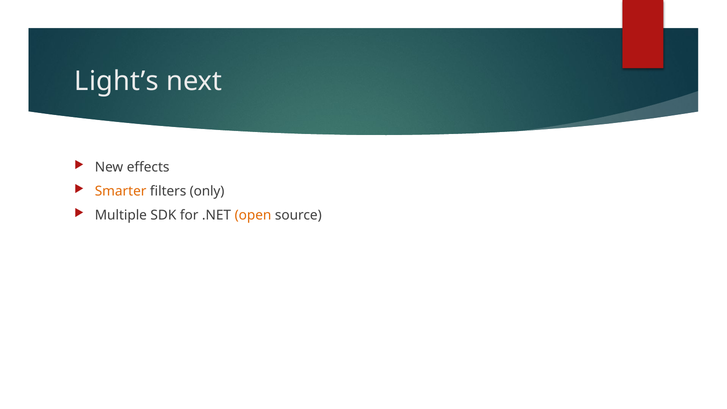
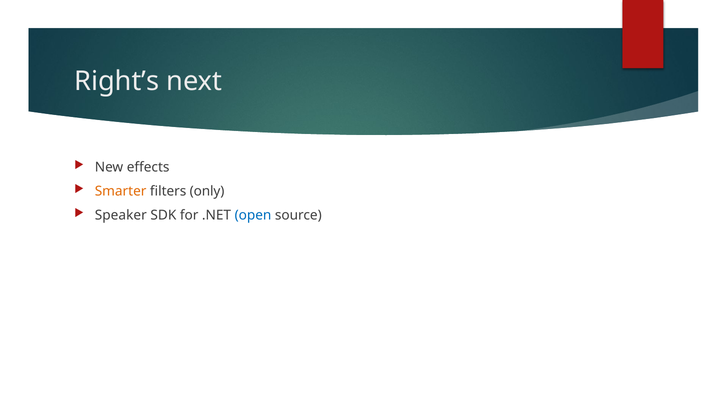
Light’s: Light’s -> Right’s (117, 81)
Multiple: Multiple -> Speaker (121, 215)
open colour: orange -> blue (253, 215)
